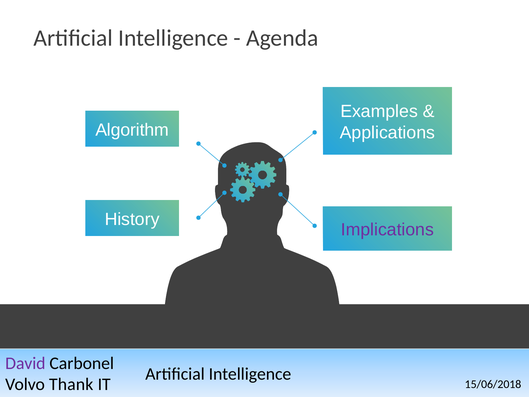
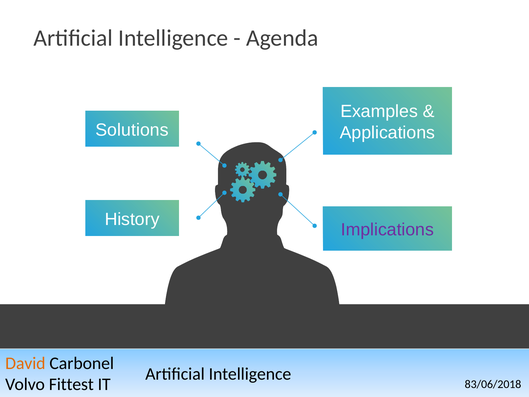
Algorithm: Algorithm -> Solutions (132, 130)
David colour: purple -> orange (25, 363)
Thank: Thank -> Fittest (71, 384)
15/06/2018: 15/06/2018 -> 83/06/2018 (493, 384)
